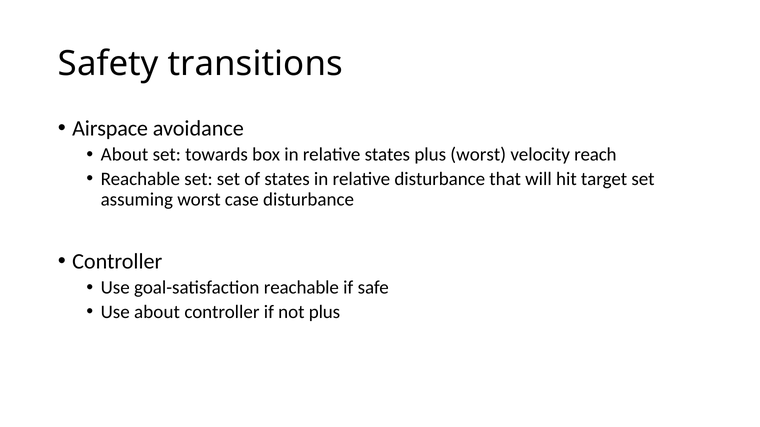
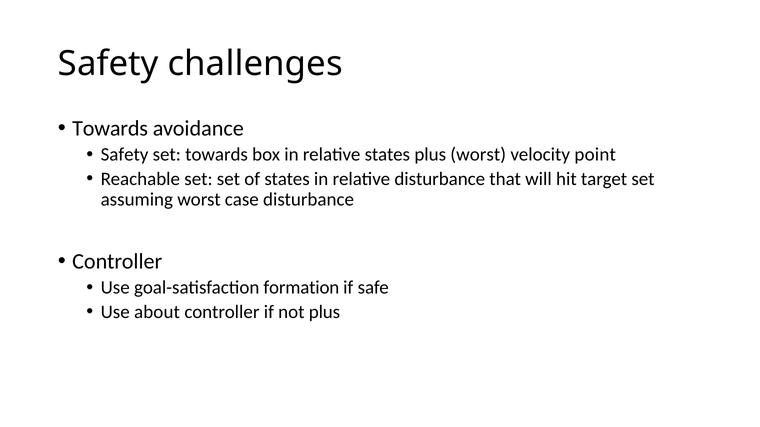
transitions: transitions -> challenges (255, 64)
Airspace: Airspace -> Towards (110, 128)
About: About -> Safety (125, 155)
reach: reach -> point (595, 155)
goal-satisfaction reachable: reachable -> formation (301, 288)
